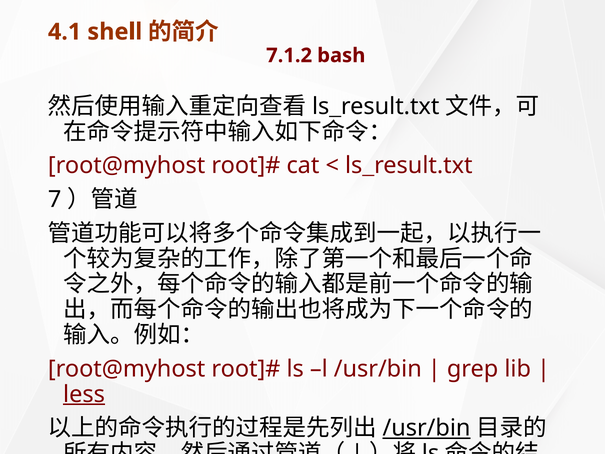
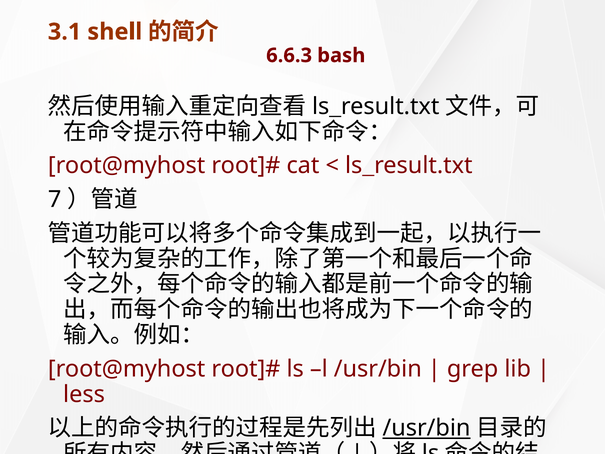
4.1: 4.1 -> 3.1 (65, 32)
7.1.2: 7.1.2 -> 6.6.3 (289, 55)
less underline: present -> none (84, 394)
